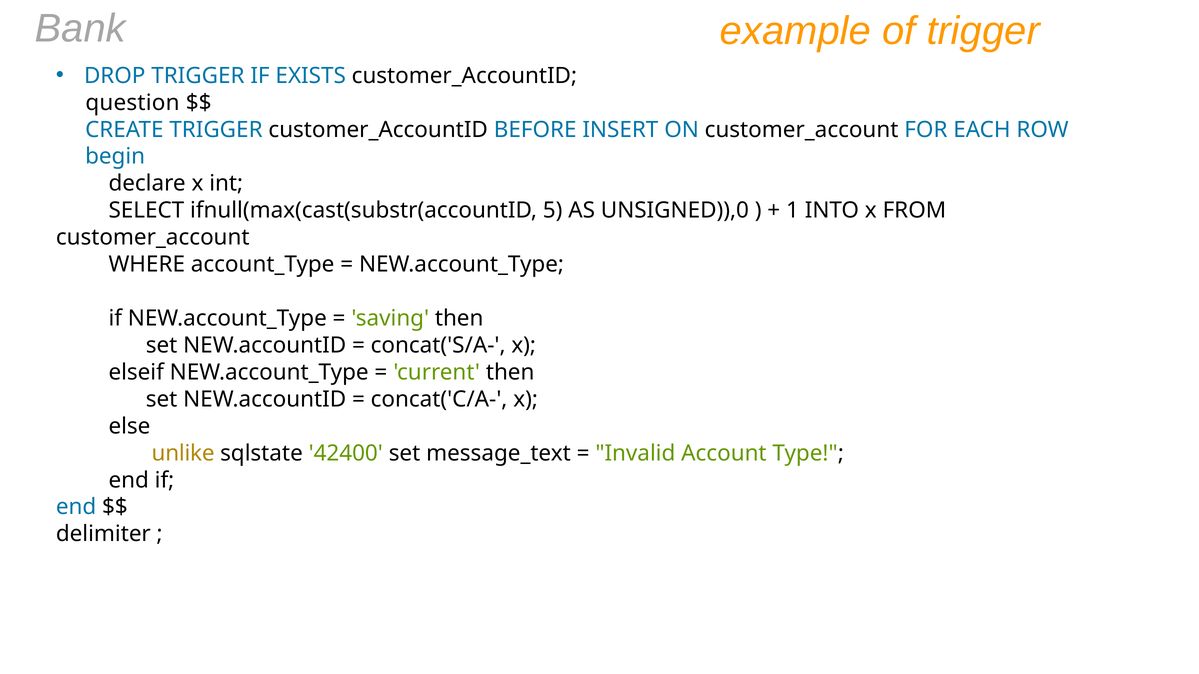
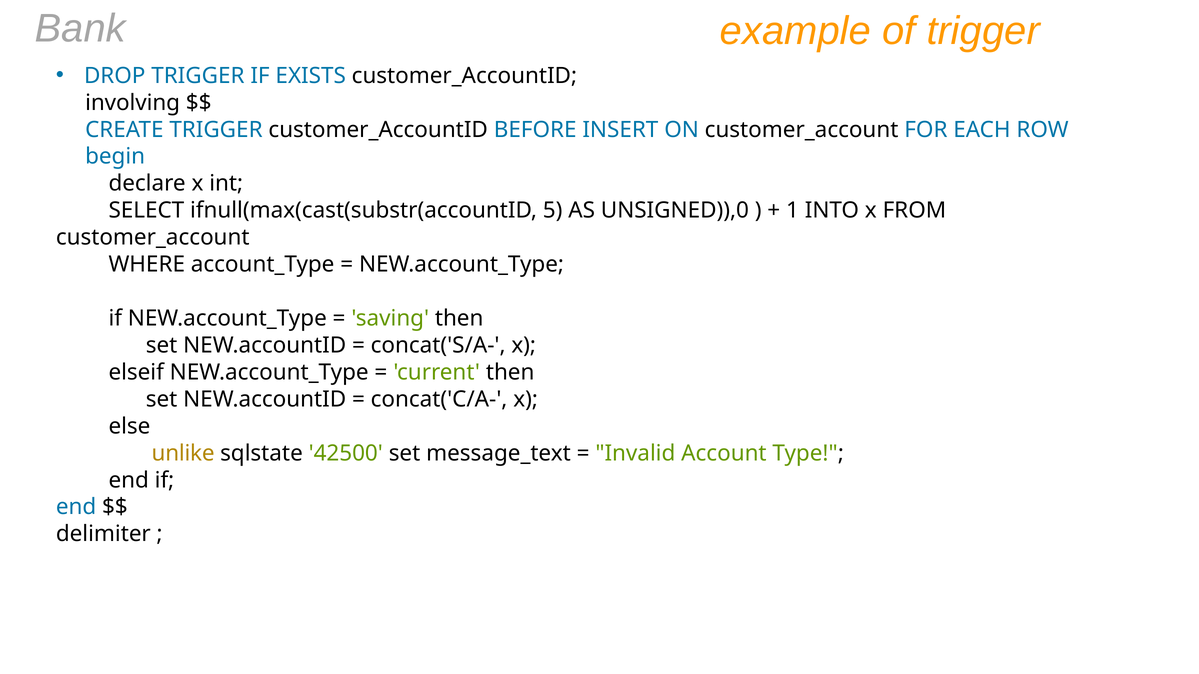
question: question -> involving (133, 103)
42400: 42400 -> 42500 (346, 453)
